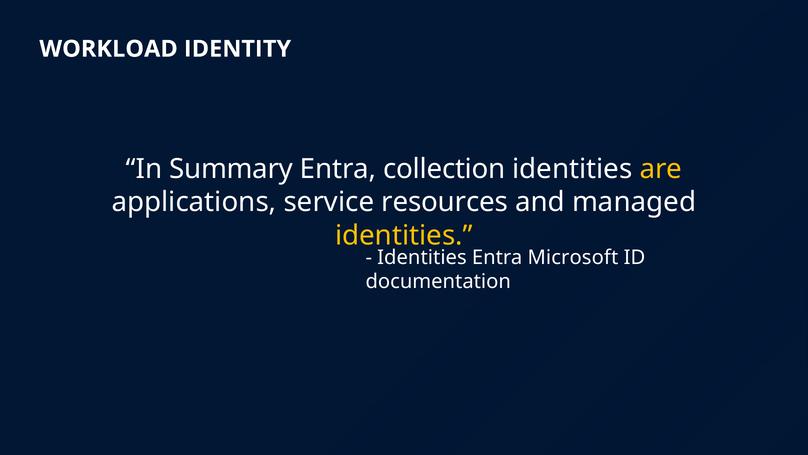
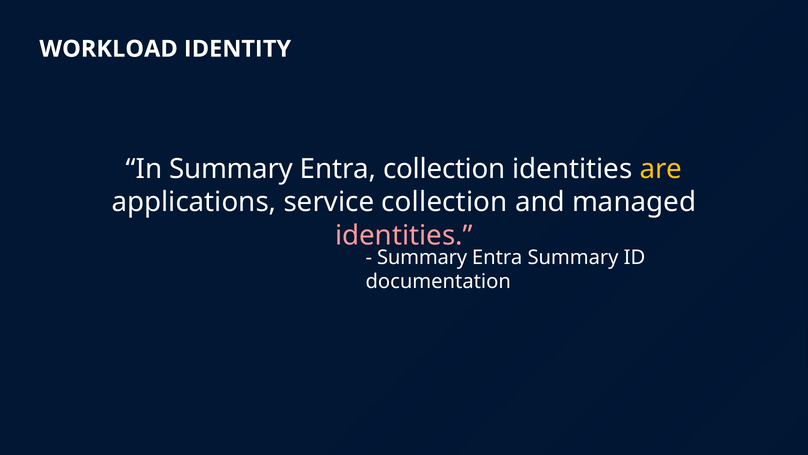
service resources: resources -> collection (444, 202)
identities colour: yellow -> pink (404, 235)
Identities: Identities -> Summary (422, 257)
Entra Microsoft: Microsoft -> Summary (573, 257)
